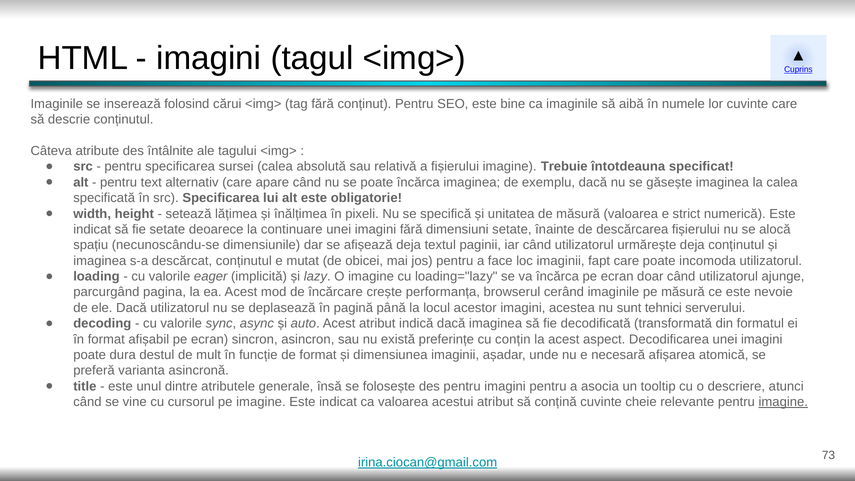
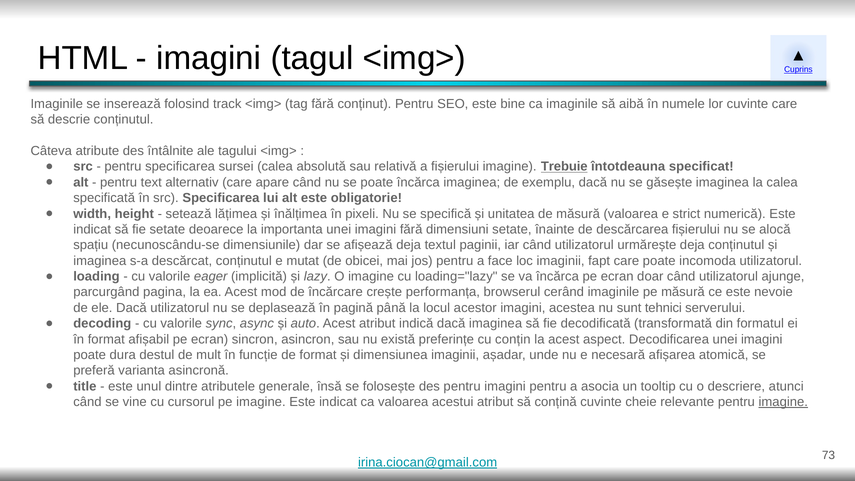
cărui: cărui -> track (227, 104)
Trebuie underline: none -> present (564, 167)
continuare: continuare -> importanta (292, 229)
